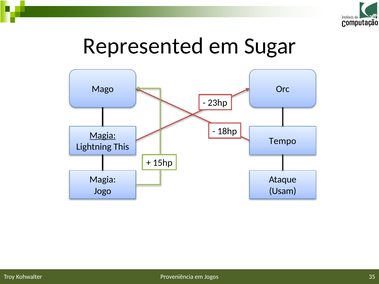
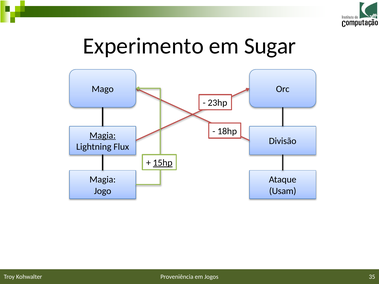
Represented: Represented -> Experimento (143, 46)
Tempo: Tempo -> Divisão (283, 141)
This: This -> Flux (121, 147)
15hp underline: none -> present (163, 163)
